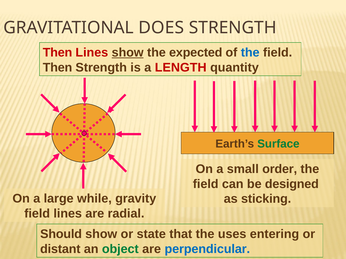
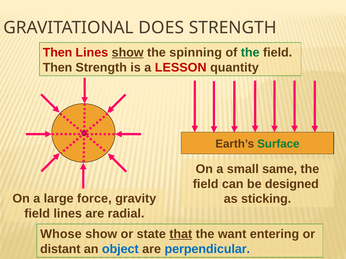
expected: expected -> spinning (196, 53)
the colour: blue -> green (250, 53)
LENGTH: LENGTH -> LESSON (181, 68)
order: order -> same (280, 169)
while: while -> force (94, 199)
Should: Should -> Whose (61, 235)
that underline: none -> present (181, 235)
uses: uses -> want (232, 235)
object colour: green -> blue (120, 249)
